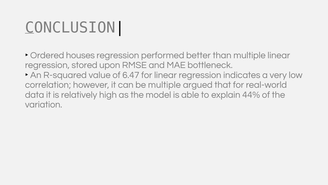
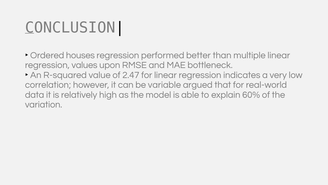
stored: stored -> values (84, 65)
6.47: 6.47 -> 2.47 (131, 75)
be multiple: multiple -> variable (164, 85)
44%: 44% -> 60% (251, 95)
